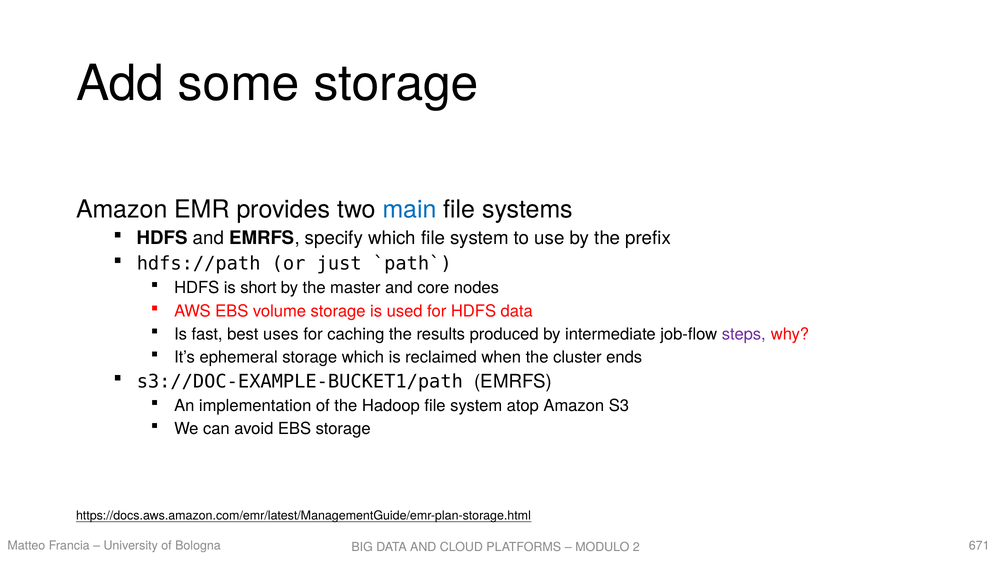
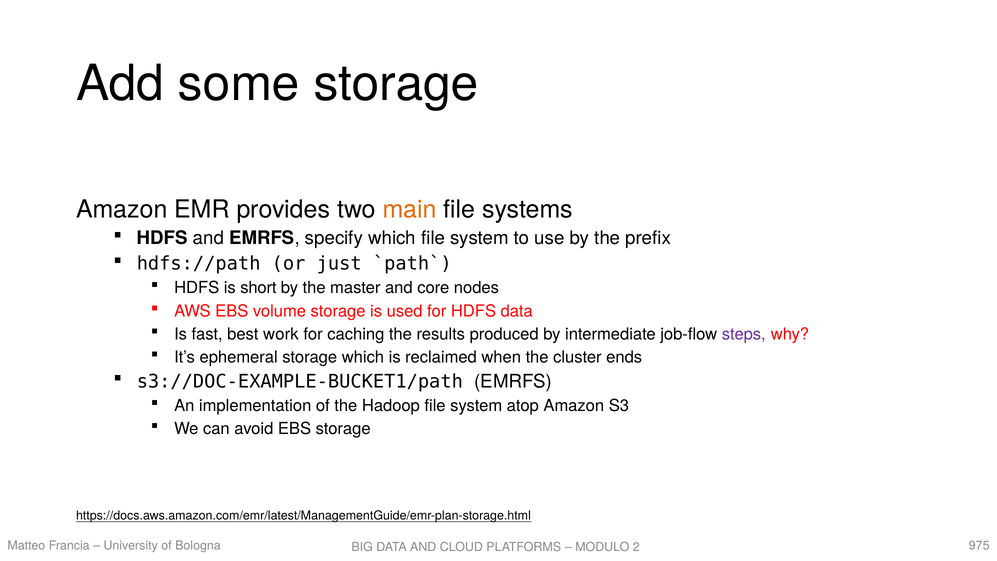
main colour: blue -> orange (410, 209)
uses: uses -> work (281, 334)
671: 671 -> 975 (979, 545)
